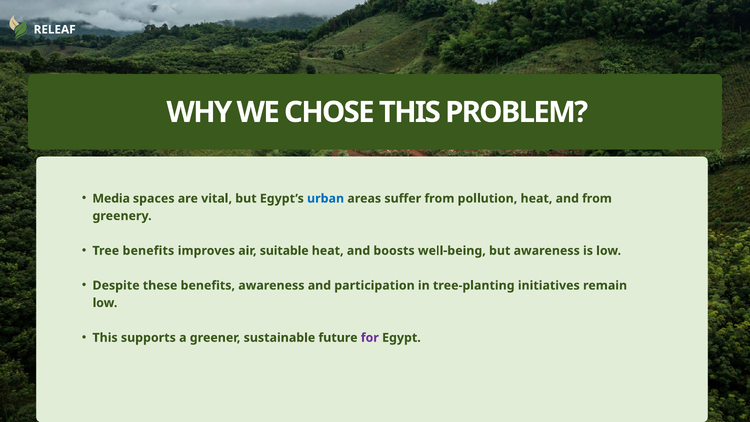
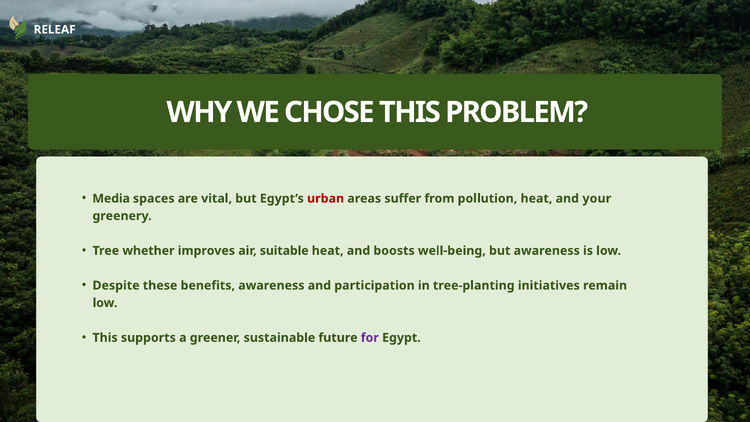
urban colour: blue -> red (326, 198)
and from: from -> your (597, 198)
Tree benefits: benefits -> whether (148, 251)
